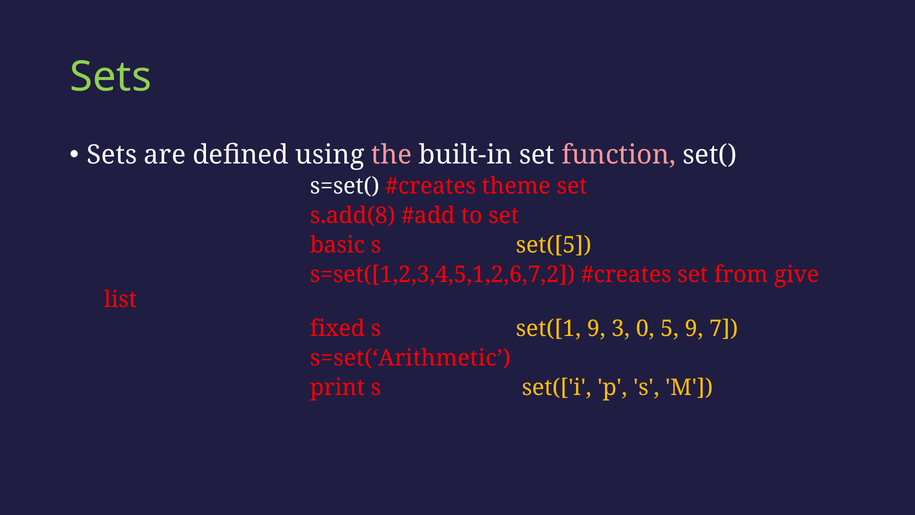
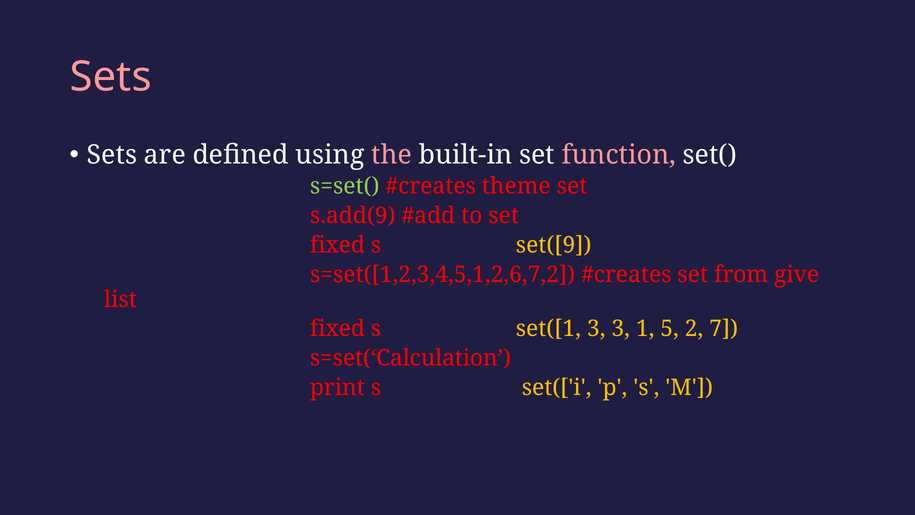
Sets colour: light green -> pink (111, 77)
s=set( colour: white -> light green (345, 186)
s.add(8: s.add(8 -> s.add(9 (353, 216)
basic: basic -> fixed (337, 245)
set([5: set([5 -> set([9 (554, 245)
set([1 9: 9 -> 3 (596, 329)
0: 0 -> 1 (645, 329)
5 9: 9 -> 2 (694, 329)
s=set(‘Arithmetic: s=set(‘Arithmetic -> s=set(‘Calculation (410, 358)
